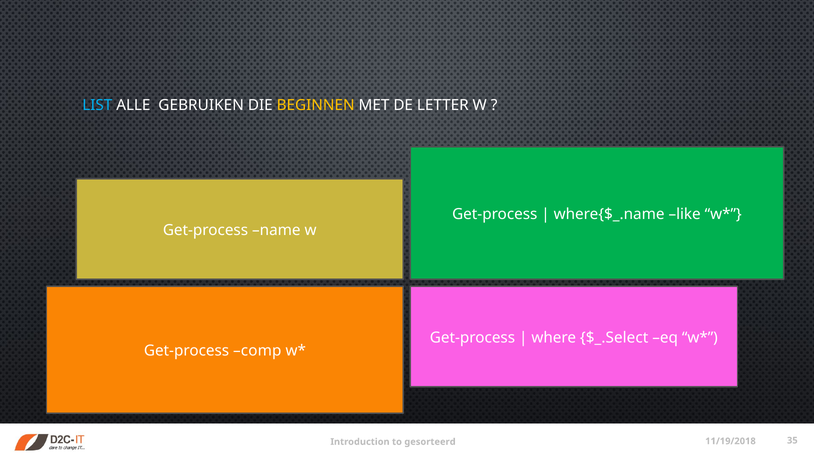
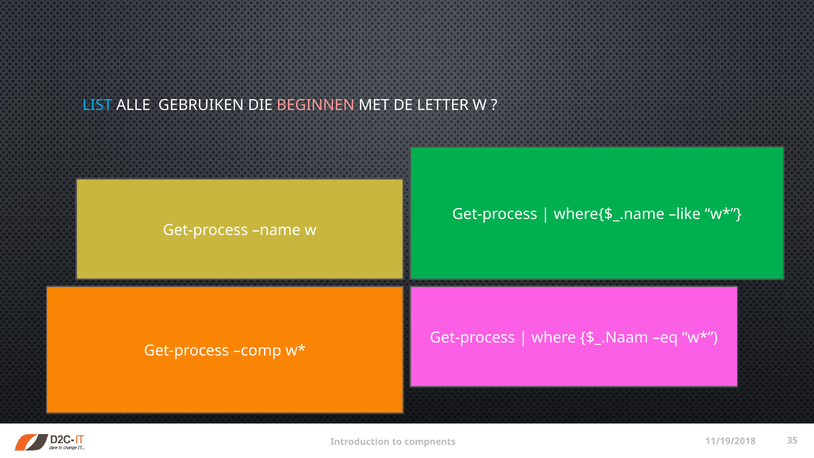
BEGINNEN colour: yellow -> pink (316, 105)
$_.Select: $_.Select -> $_.Naam (614, 337)
gesorteerd: gesorteerd -> compnents (430, 442)
